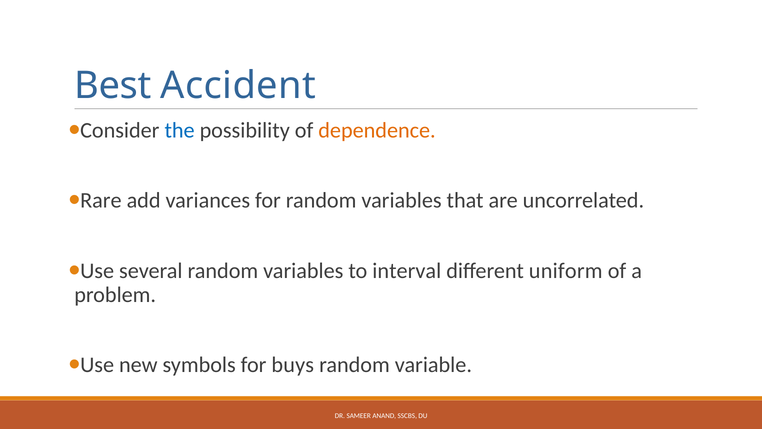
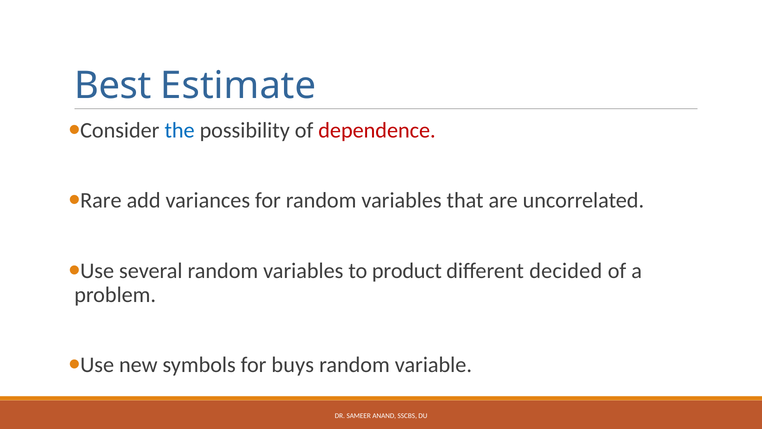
Accident: Accident -> Estimate (238, 85)
dependence colour: orange -> red (377, 130)
interval: interval -> product (407, 271)
uniform: uniform -> decided (566, 271)
